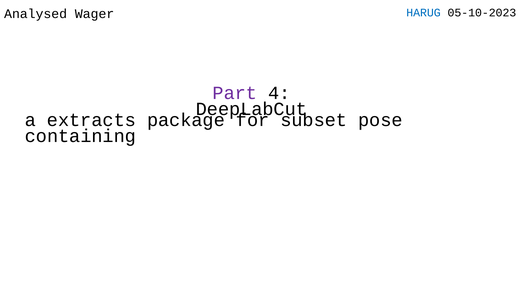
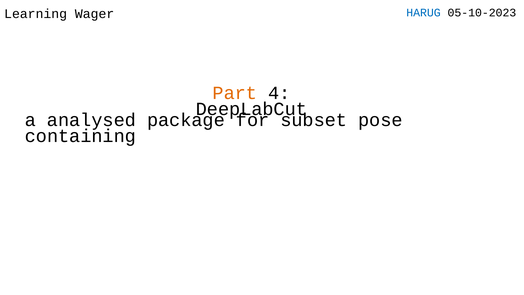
Analysed: Analysed -> Learning (36, 14)
Part colour: purple -> orange (235, 93)
extracts: extracts -> analysed (91, 120)
